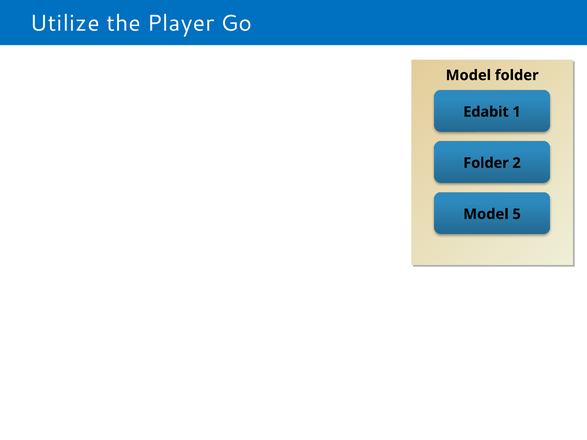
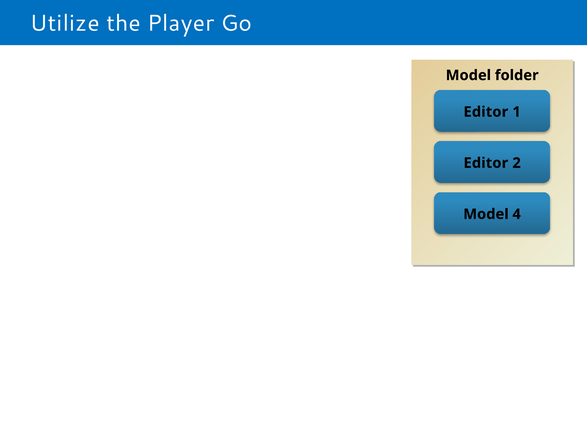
Edabit: Edabit -> Editor (486, 112)
Folder: Folder -> Editor (486, 163)
5: 5 -> 4 (517, 214)
